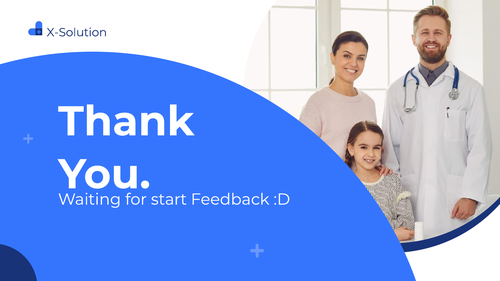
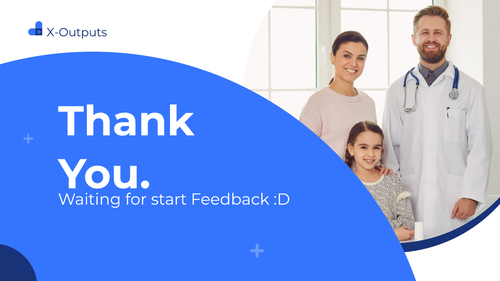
X-Solution: X-Solution -> X-Outputs (77, 32)
